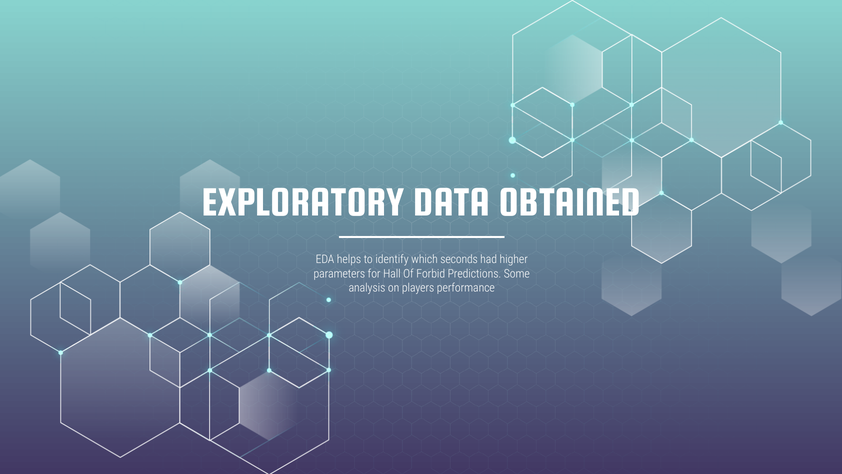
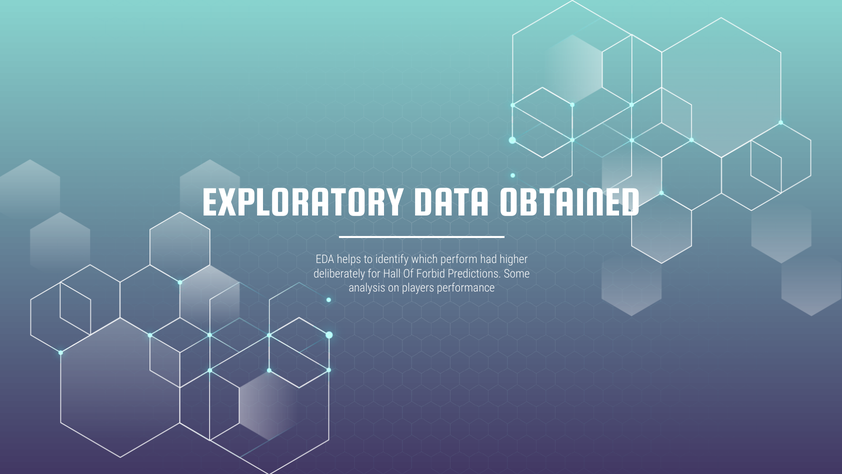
seconds: seconds -> perform (459, 259)
parameters: parameters -> deliberately (339, 273)
